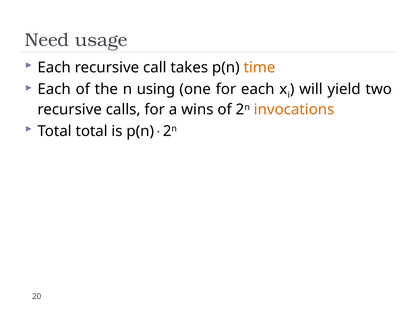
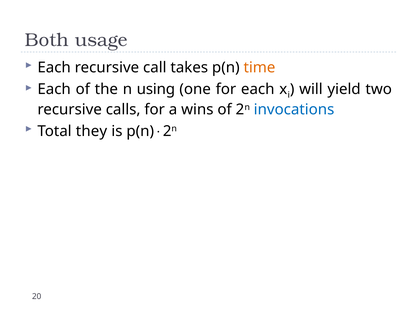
Need: Need -> Both (47, 40)
invocations colour: orange -> blue (294, 110)
Total total: total -> they (91, 131)
